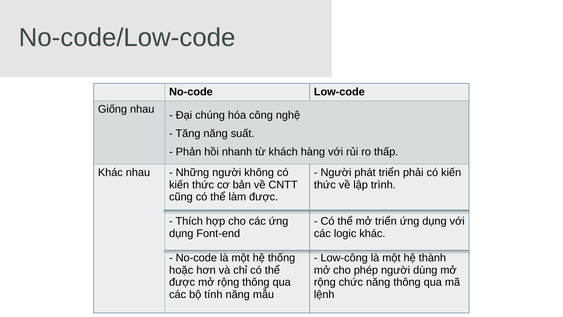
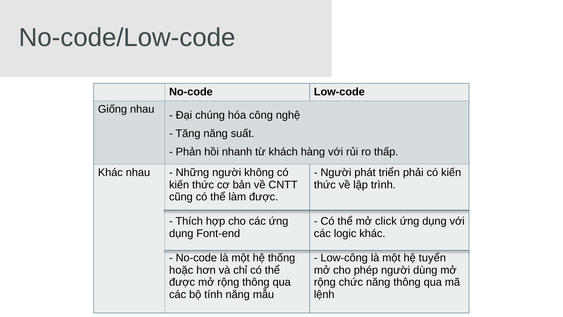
mở triển: triển -> click (386, 221)
thành: thành -> tuyển (432, 258)
